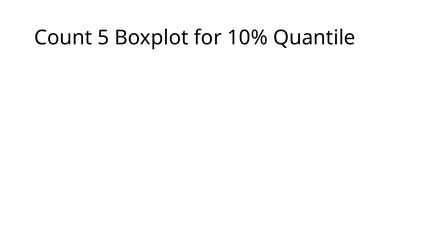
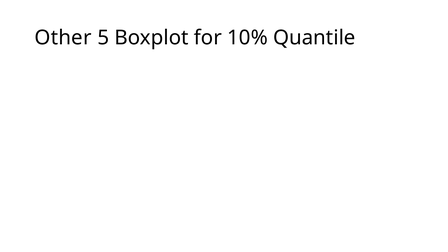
Count: Count -> Other (63, 38)
